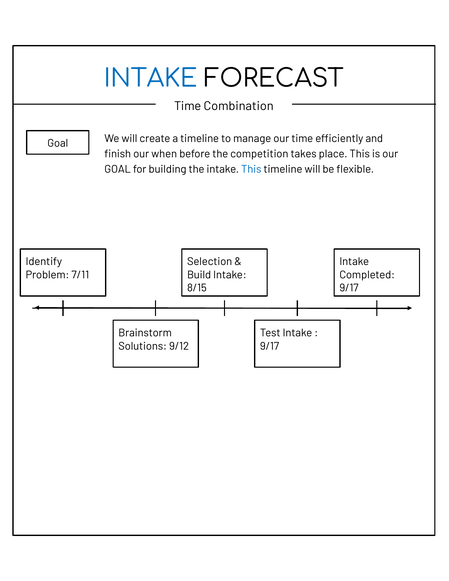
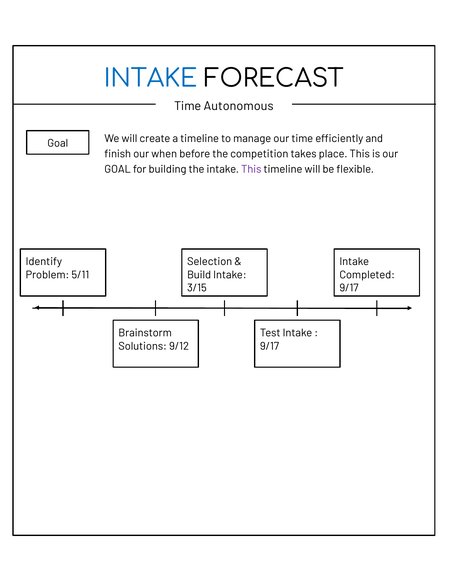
Combination: Combination -> Autonomous (239, 106)
This colour: blue -> purple (251, 169)
7/11: 7/11 -> 5/11 (80, 275)
8/15: 8/15 -> 3/15 (197, 288)
